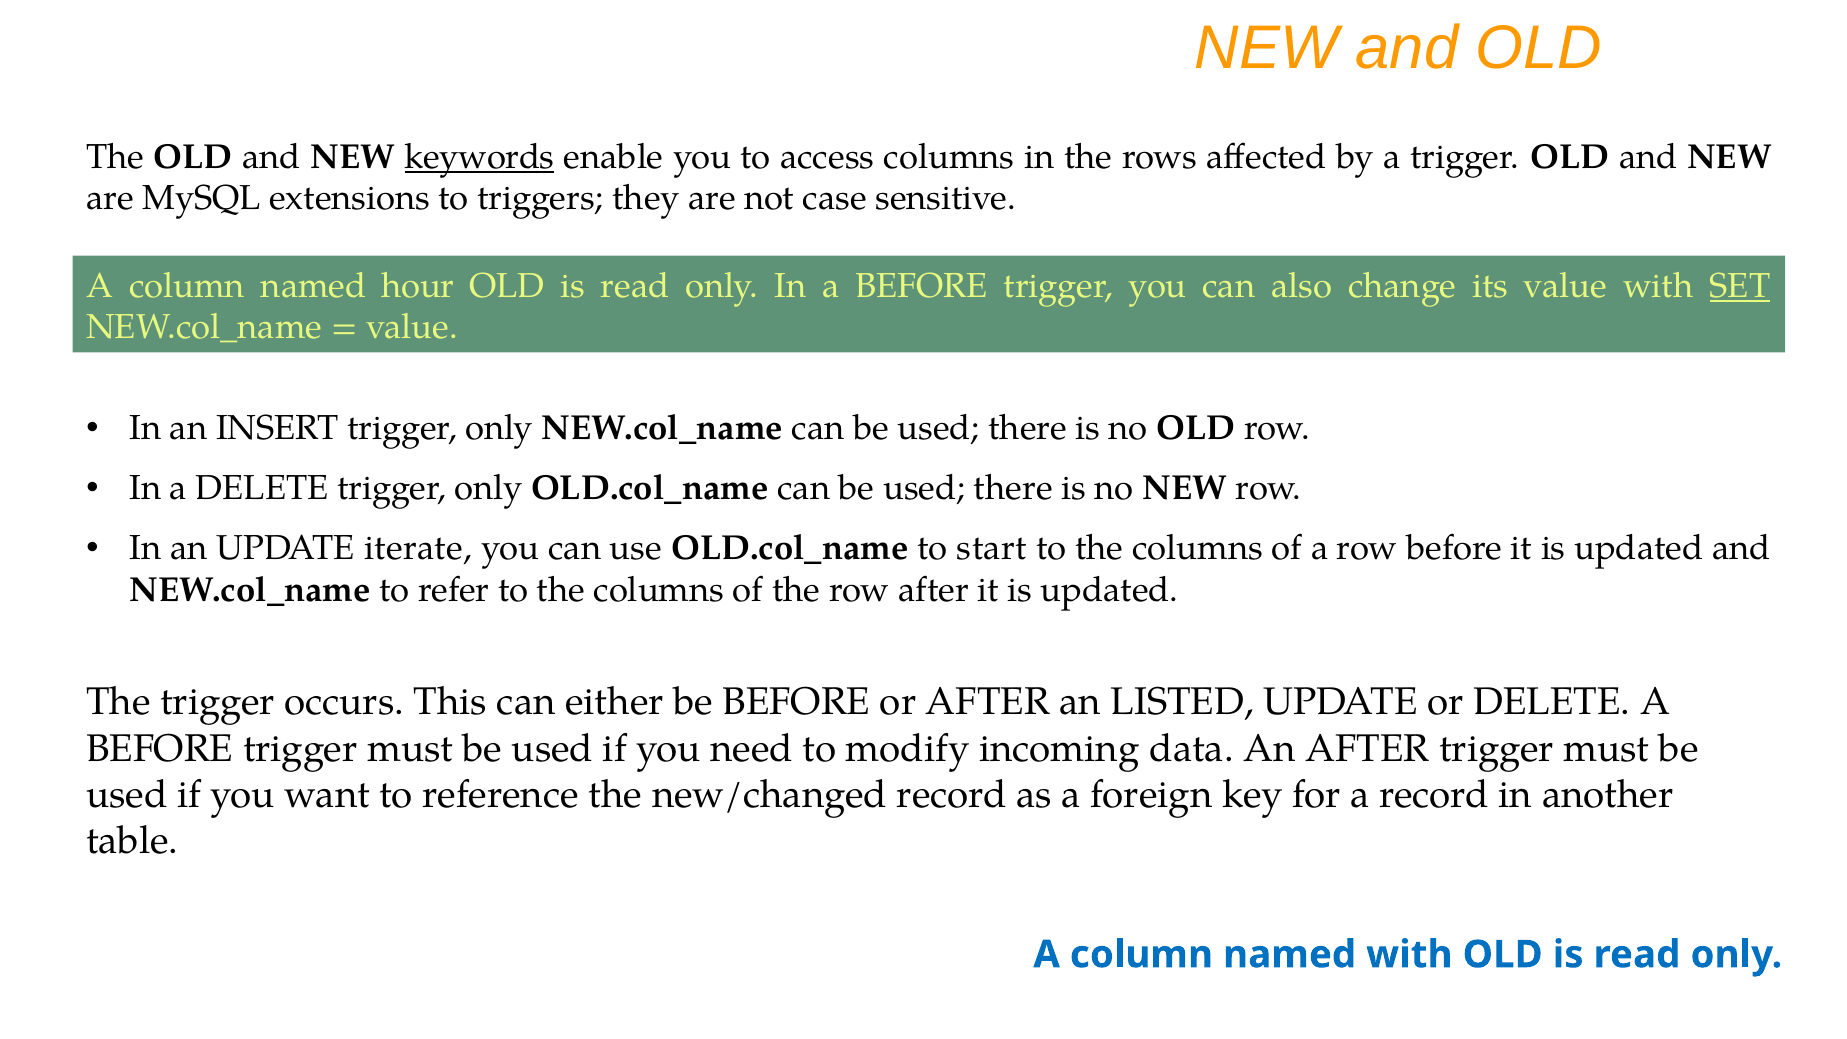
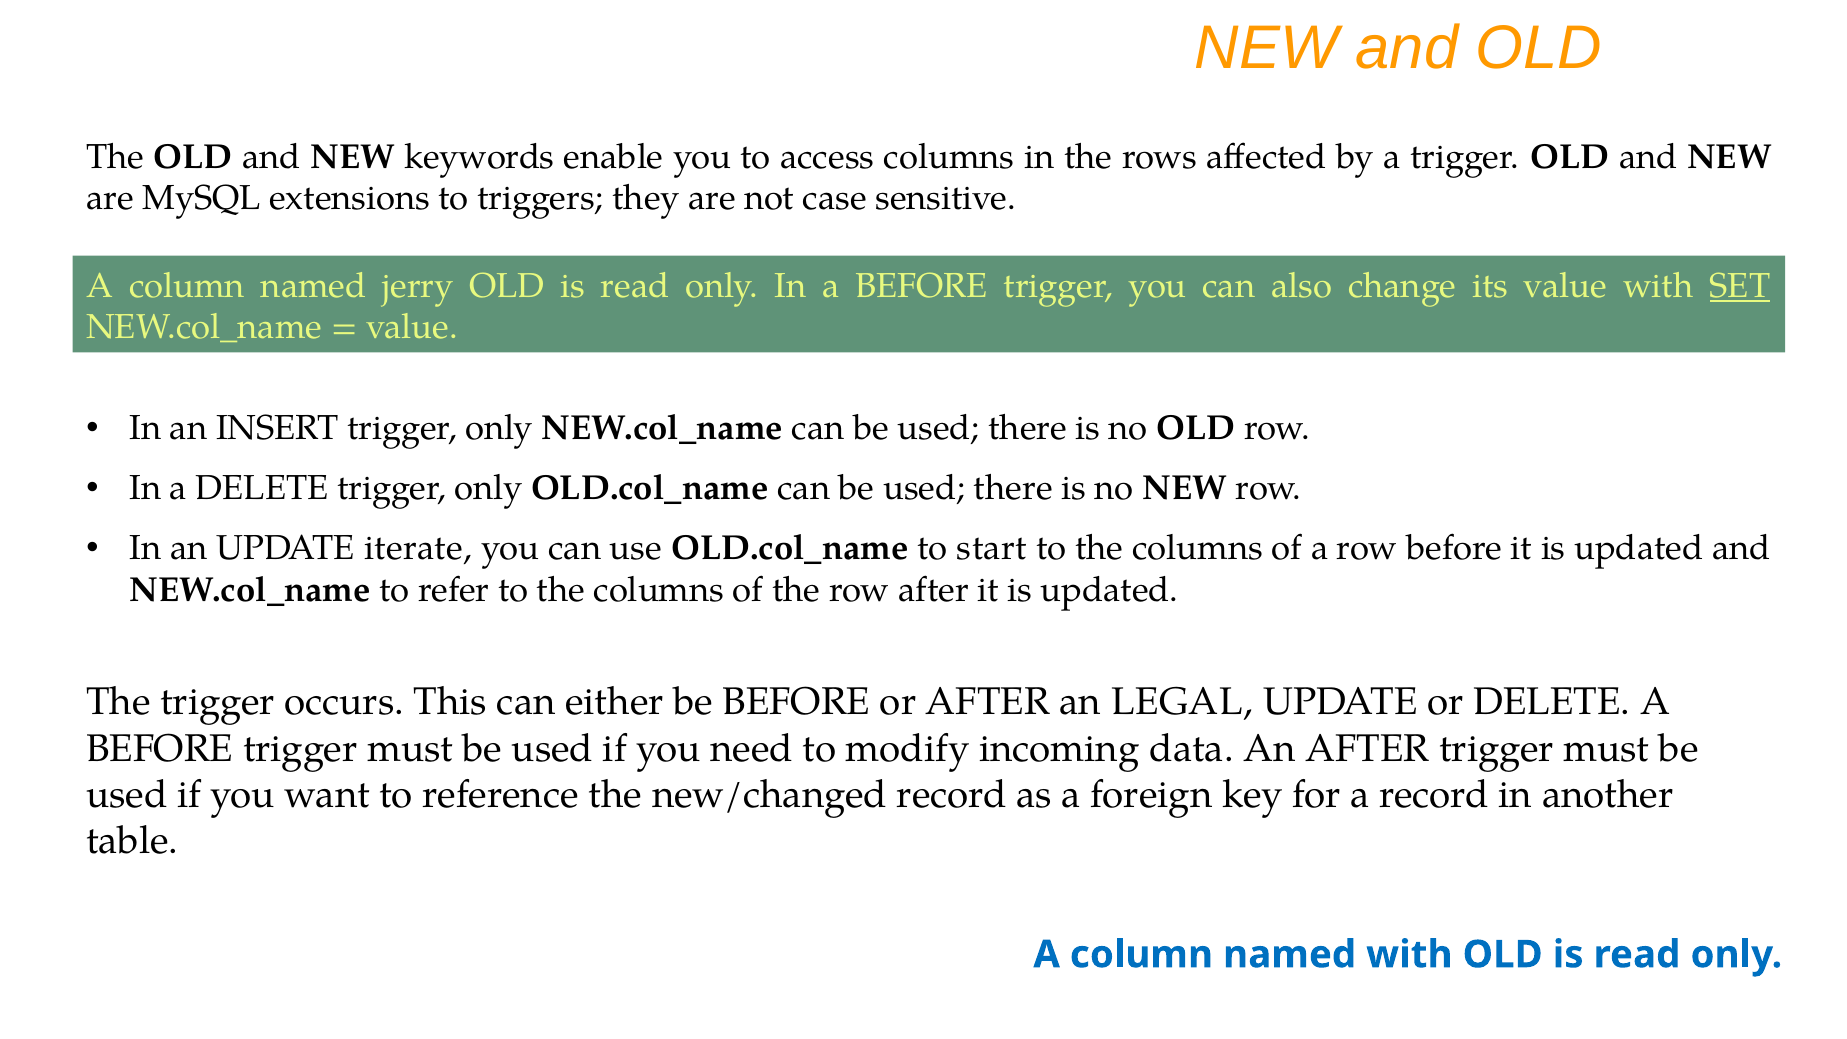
keywords underline: present -> none (480, 157)
hour: hour -> jerry (418, 286)
LISTED: LISTED -> LEGAL (1182, 702)
